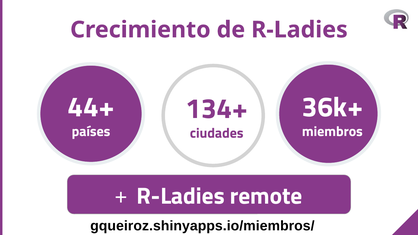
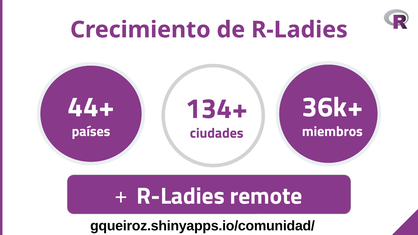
gqueiroz.shinyapps.io/miembros/: gqueiroz.shinyapps.io/miembros/ -> gqueiroz.shinyapps.io/comunidad/ (203, 226)
